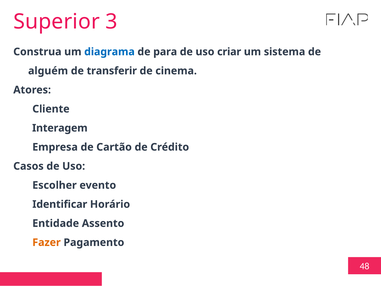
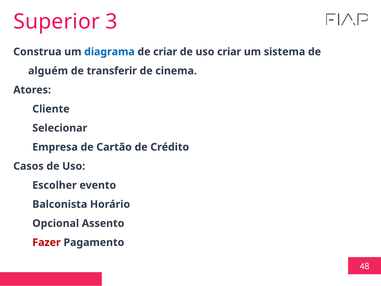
de para: para -> criar (165, 52)
Interagem: Interagem -> Selecionar (60, 128)
Identificar: Identificar -> Balconista (60, 204)
Entidade: Entidade -> Opcional (56, 223)
Fazer colour: orange -> red (47, 242)
